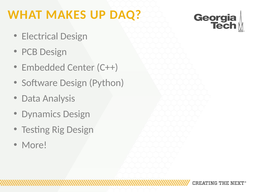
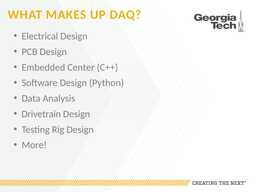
Dynamics: Dynamics -> Drivetrain (41, 114)
